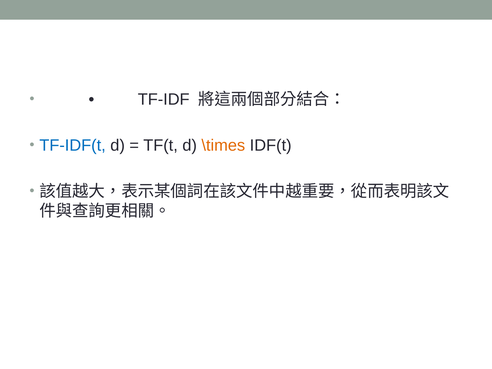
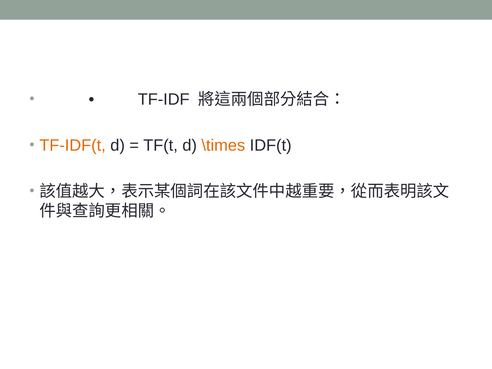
TF-IDF(t colour: blue -> orange (73, 145)
